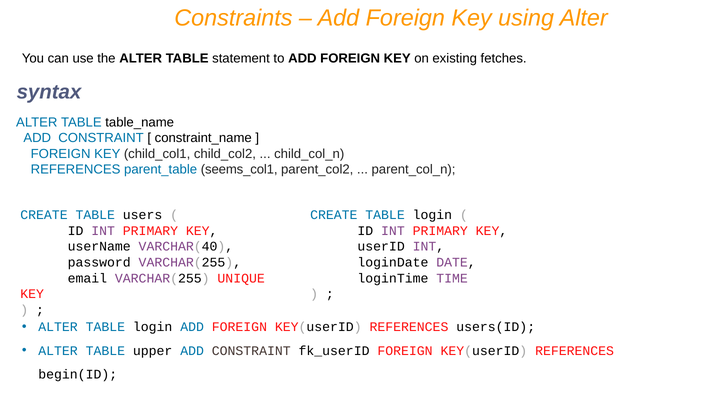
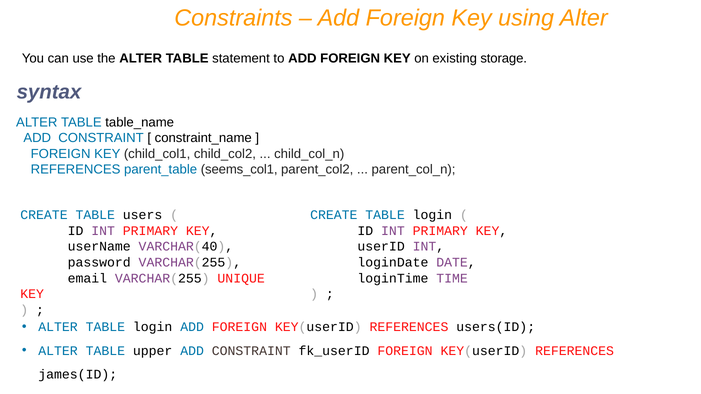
fetches: fetches -> storage (504, 58)
begin(ID: begin(ID -> james(ID (78, 375)
